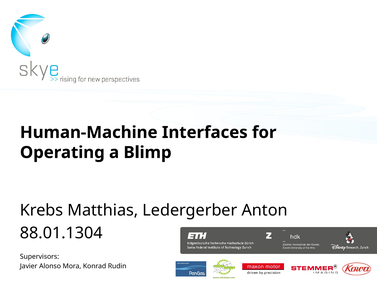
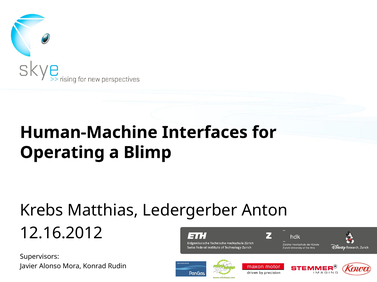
88.01.1304: 88.01.1304 -> 12.16.2012 (61, 234)
